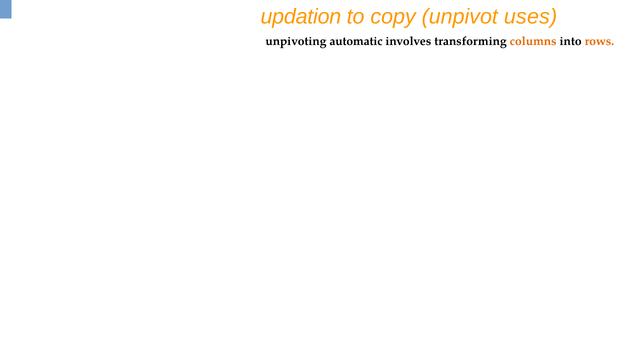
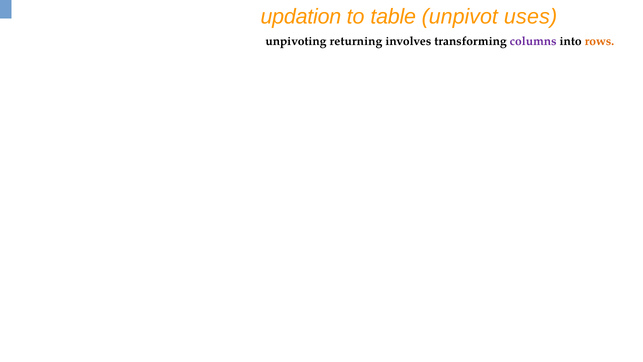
copy: copy -> table (393, 17)
automatic: automatic -> returning (356, 41)
columns colour: orange -> purple (533, 41)
